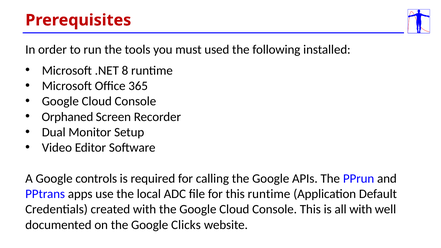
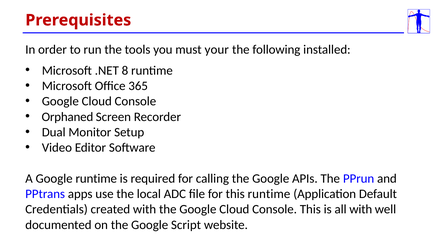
used: used -> your (217, 50)
Google controls: controls -> runtime (96, 179)
Clicks: Clicks -> Script (186, 225)
